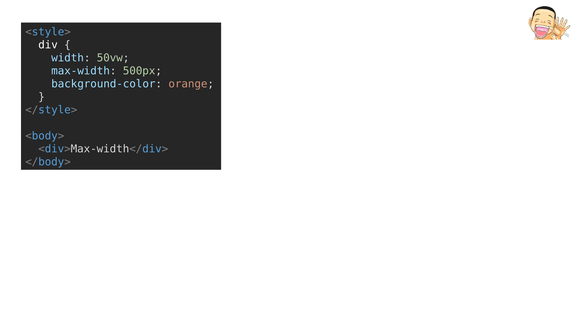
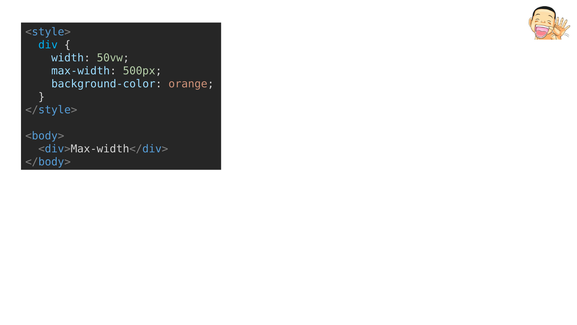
div colour: white -> light blue (48, 45)
